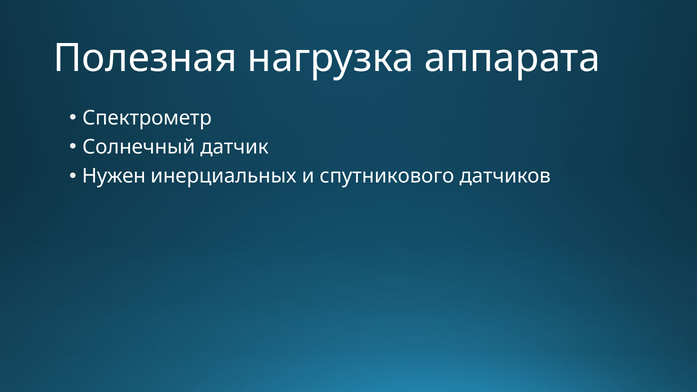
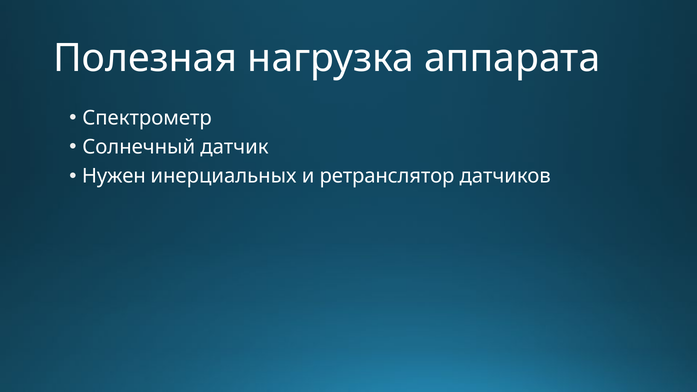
спутникового: спутникового -> ретранслятор (387, 176)
